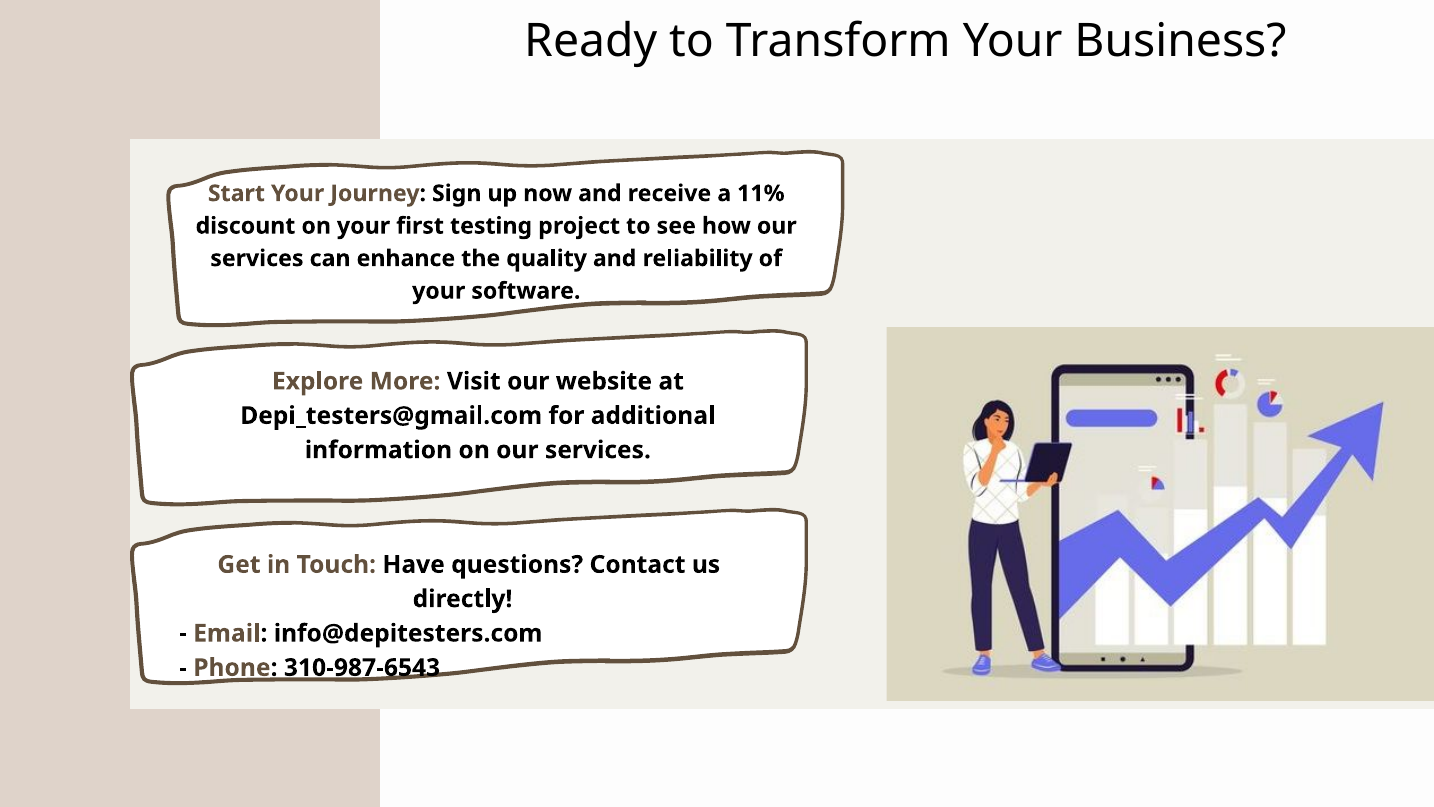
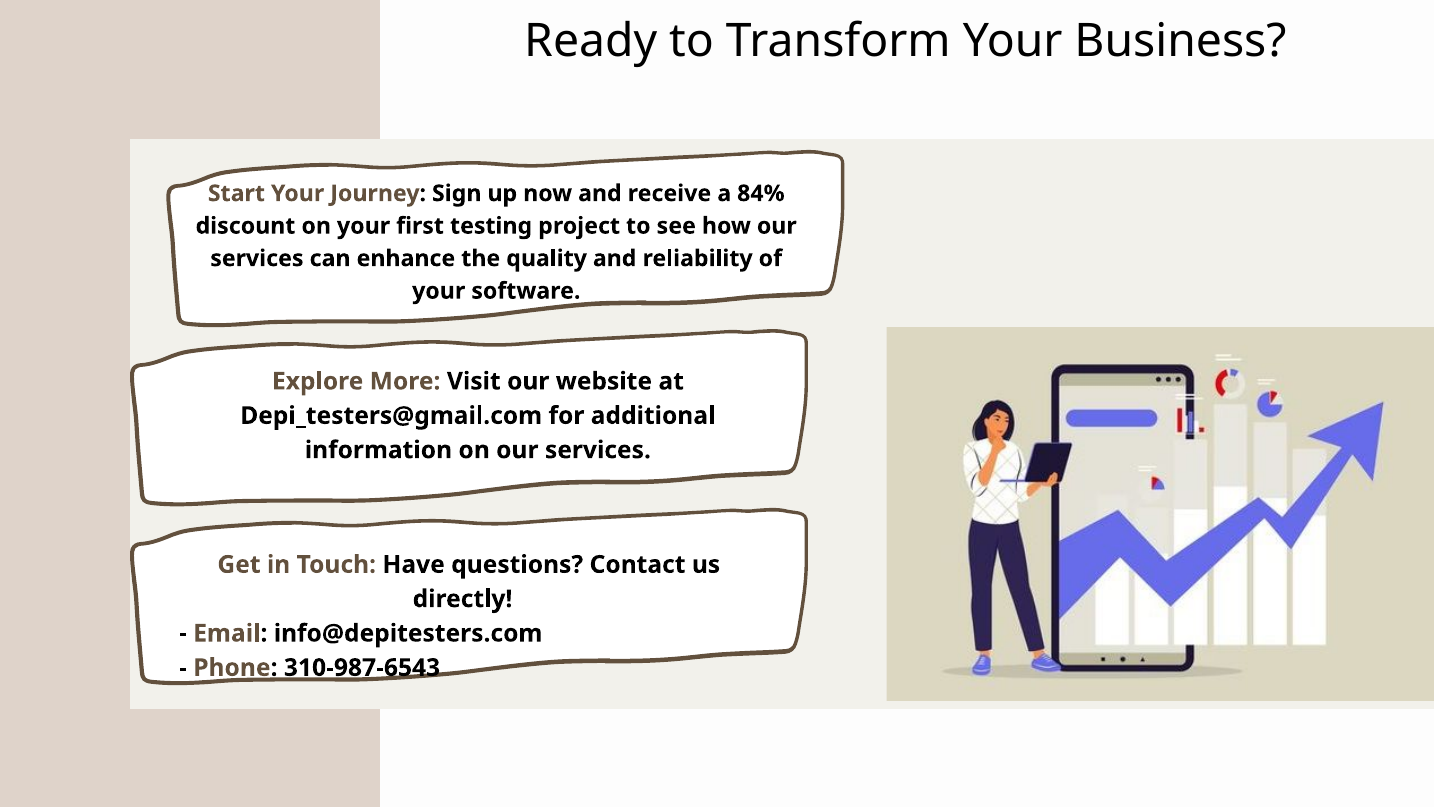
11%: 11% -> 84% (761, 193)
